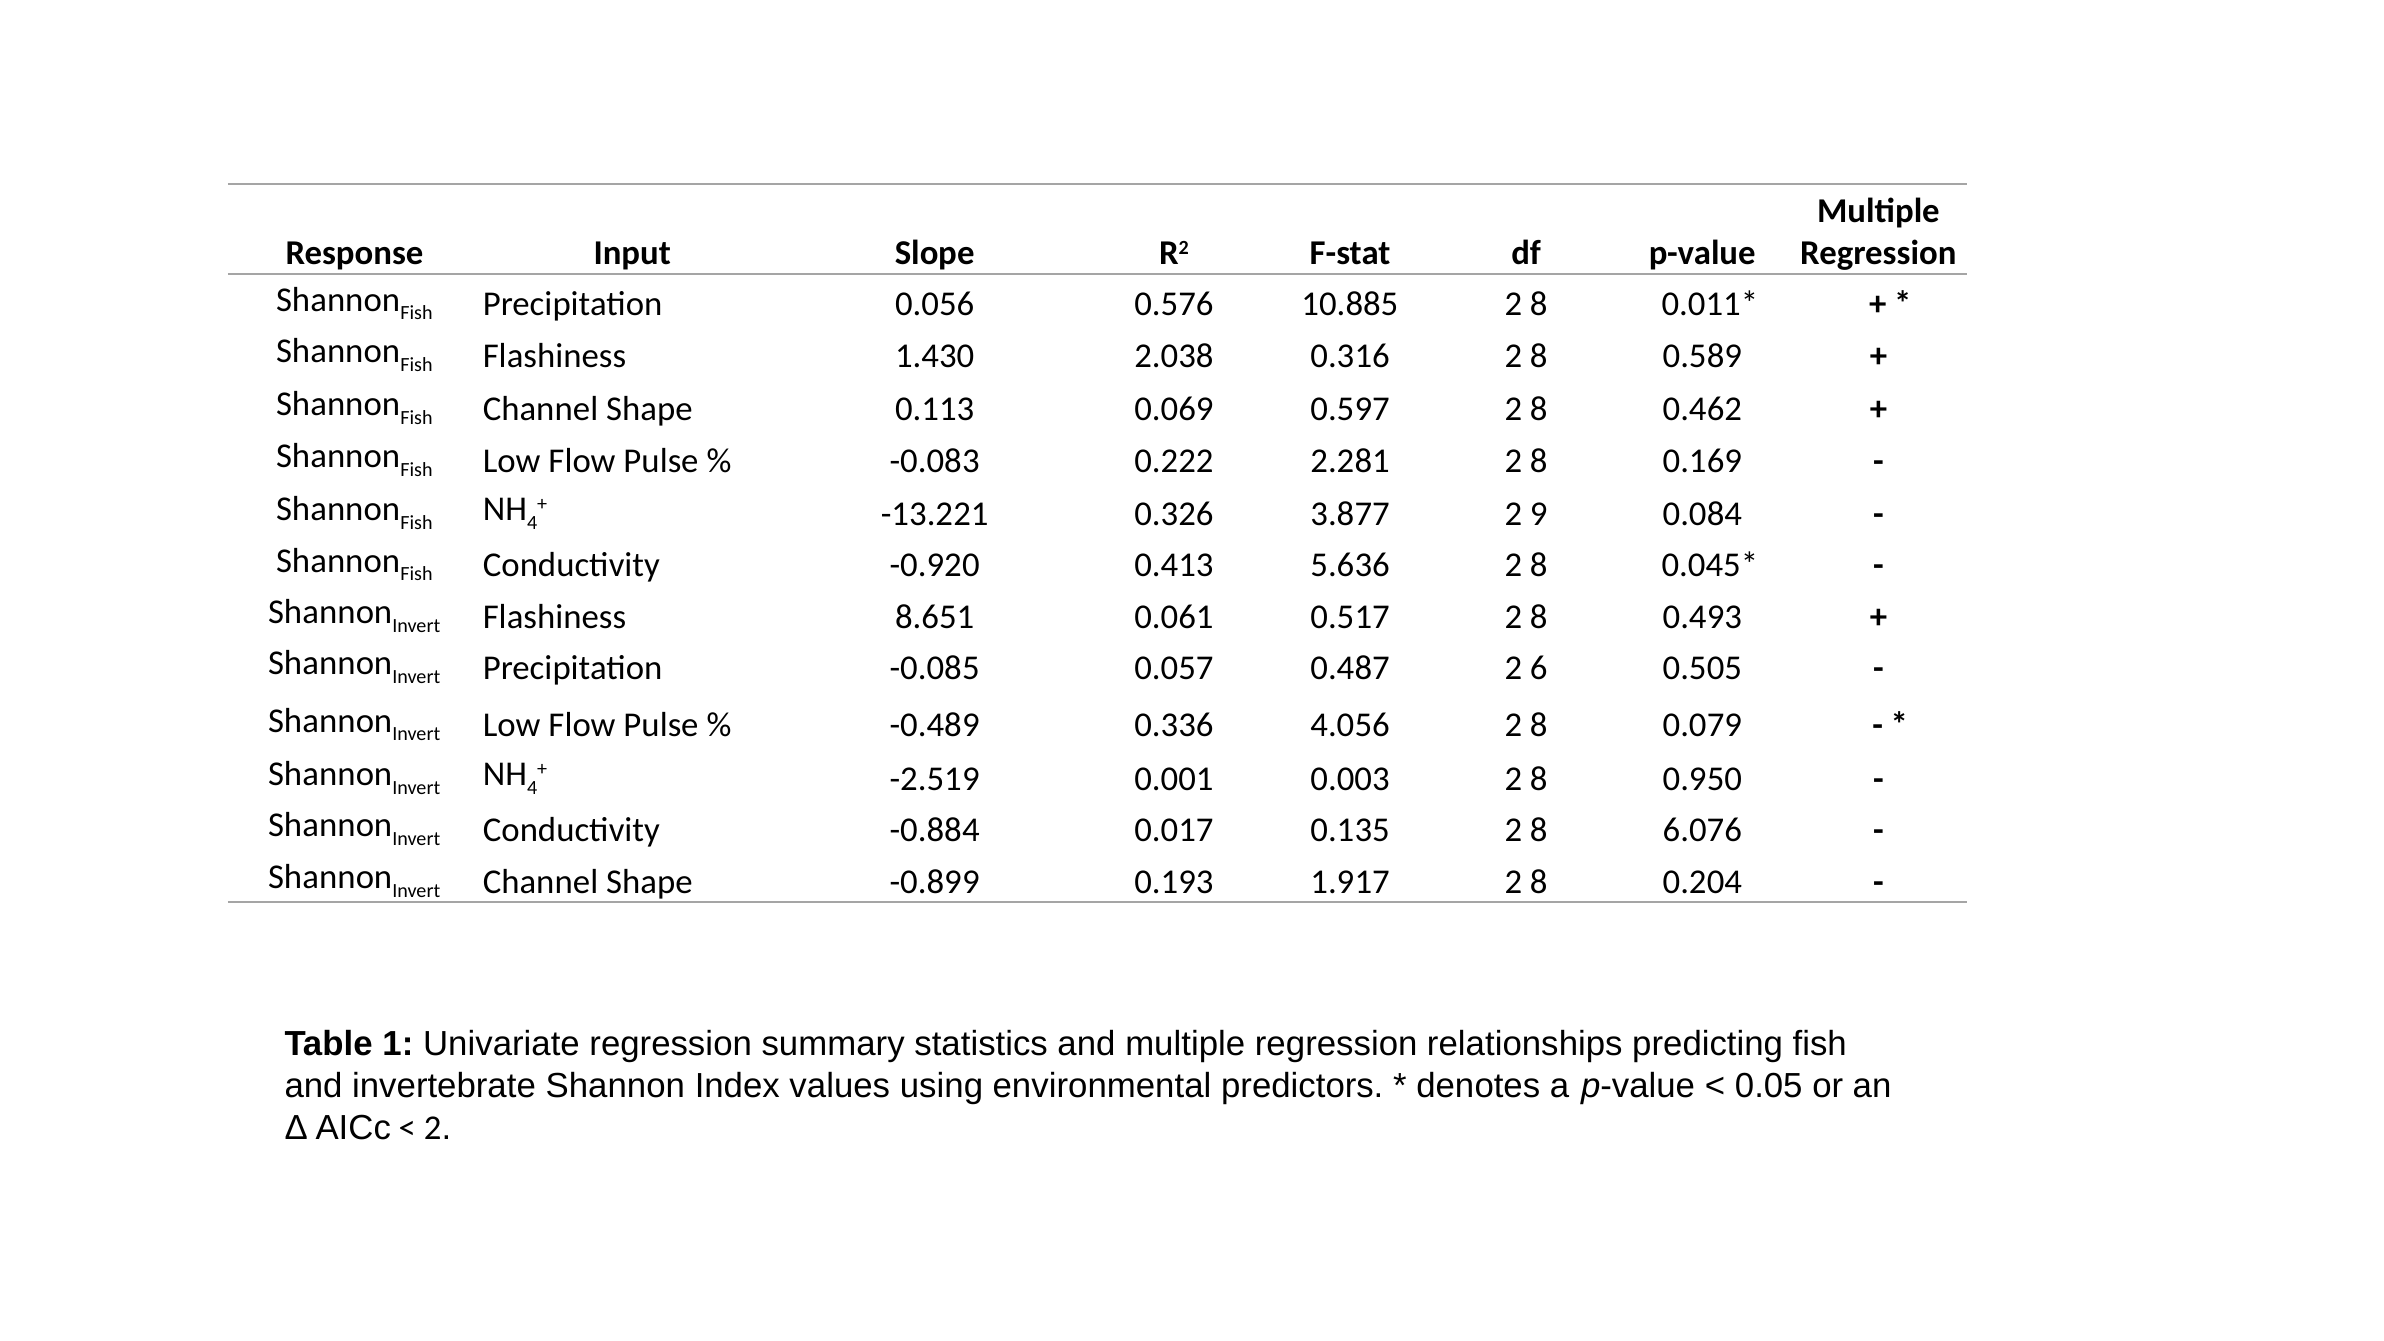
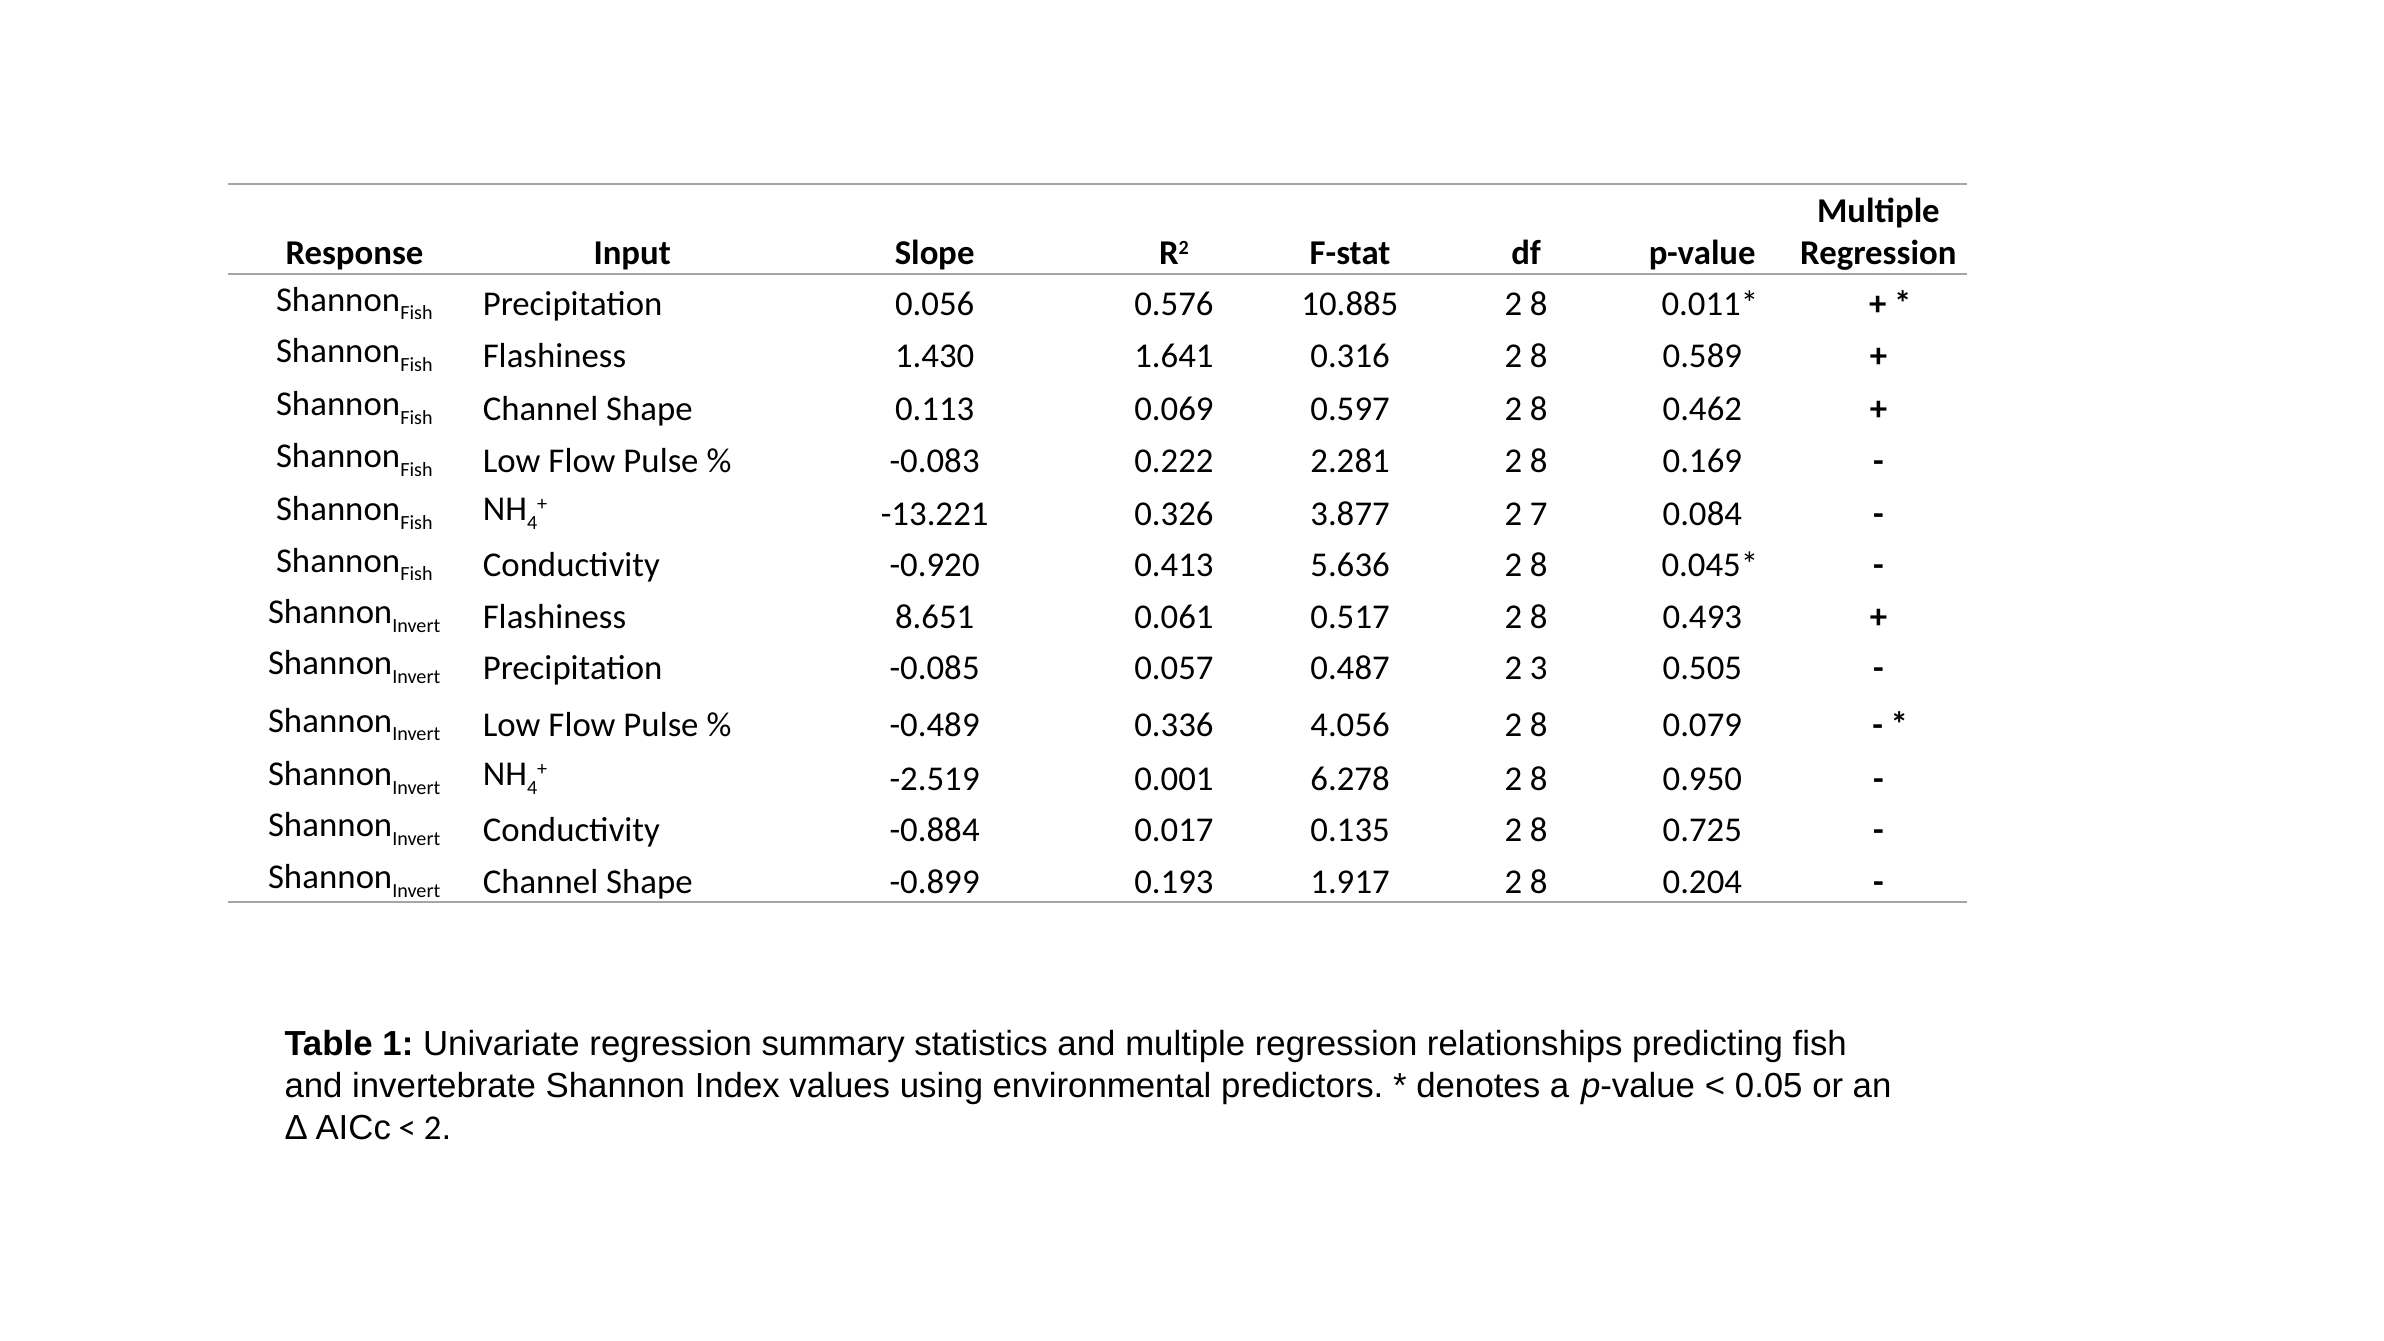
2.038: 2.038 -> 1.641 (1174, 356)
9: 9 -> 7 (1539, 514)
6: 6 -> 3 (1539, 668)
0.003: 0.003 -> 6.278 (1350, 779)
6.076: 6.076 -> 0.725 (1702, 830)
